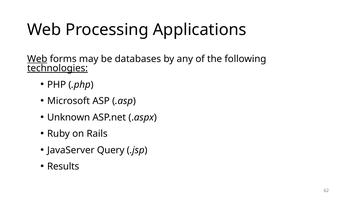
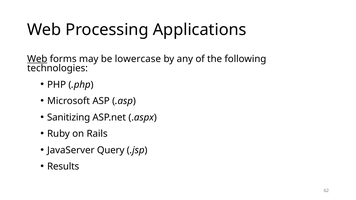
databases: databases -> lowercase (138, 59)
technologies underline: present -> none (57, 68)
Unknown: Unknown -> Sanitizing (69, 118)
